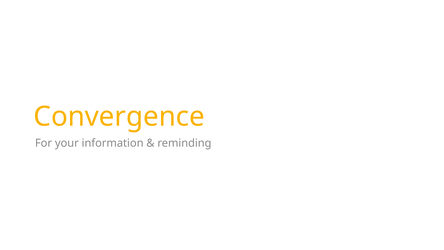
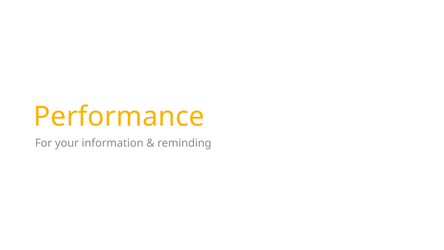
Convergence: Convergence -> Performance (119, 116)
